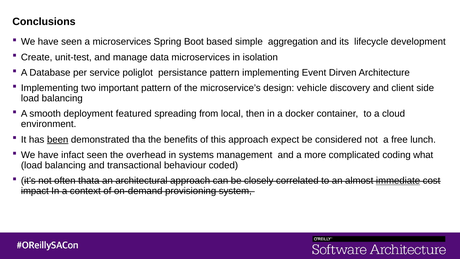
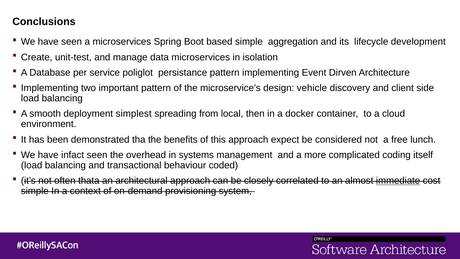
featured: featured -> simplest (134, 114)
been underline: present -> none (58, 139)
what: what -> itself (423, 155)
impact: impact -> simple (35, 191)
